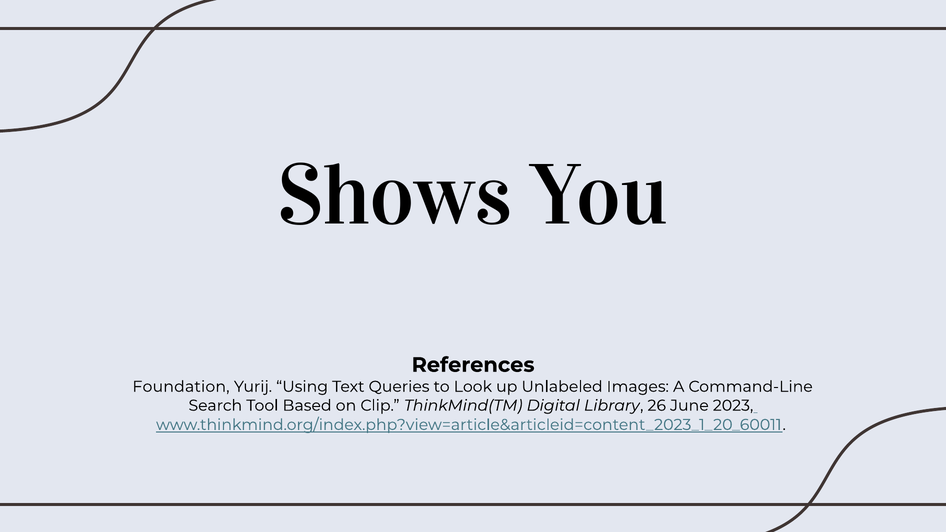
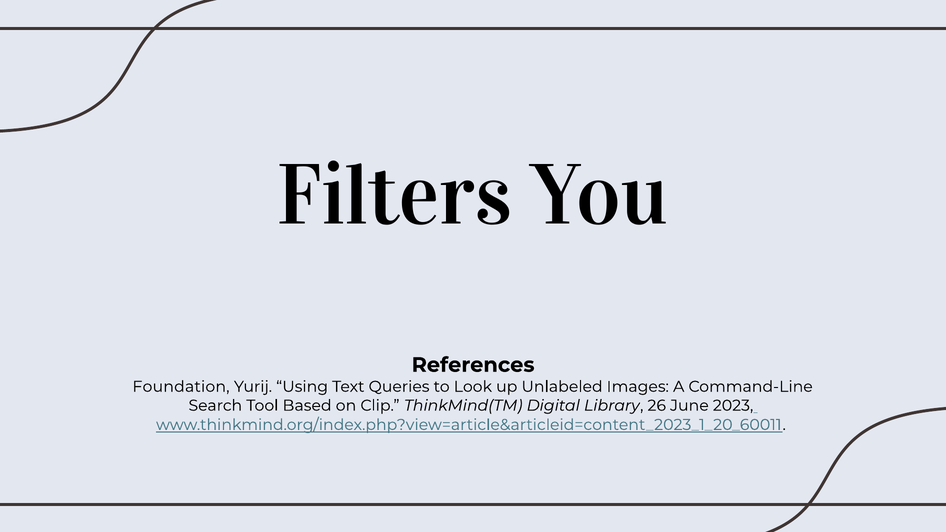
Shows: Shows -> Filters (395, 196)
